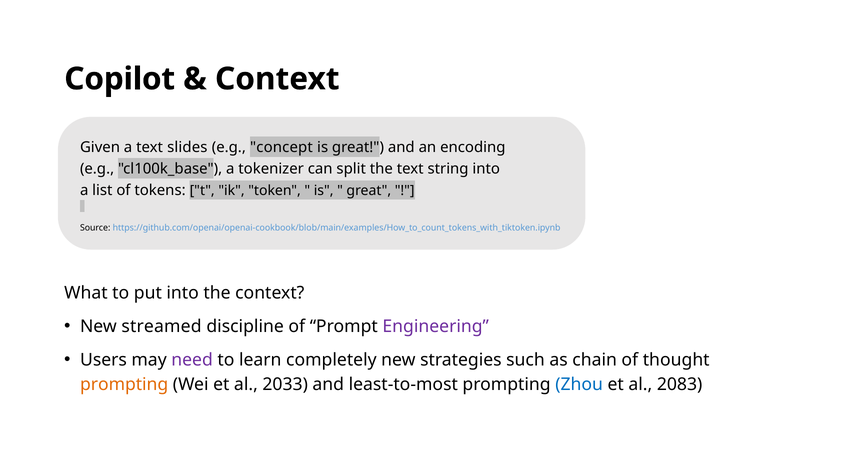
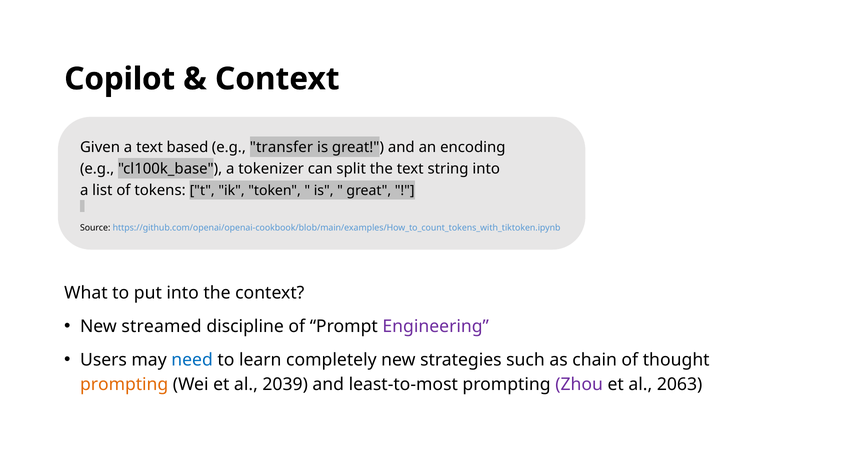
slides: slides -> based (187, 148)
concept: concept -> transfer (281, 148)
need colour: purple -> blue (192, 360)
2033: 2033 -> 2039 (285, 385)
Zhou colour: blue -> purple (579, 385)
2083: 2083 -> 2063 (680, 385)
